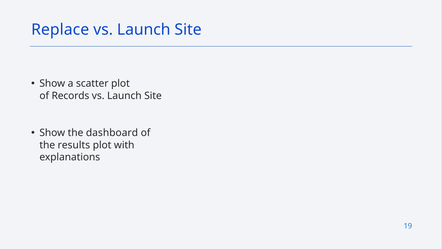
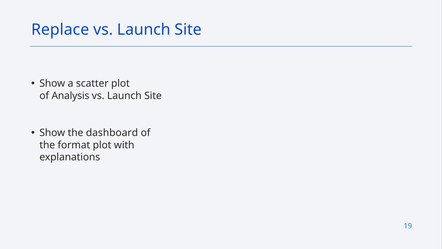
Records: Records -> Analysis (70, 96)
results: results -> format (74, 145)
